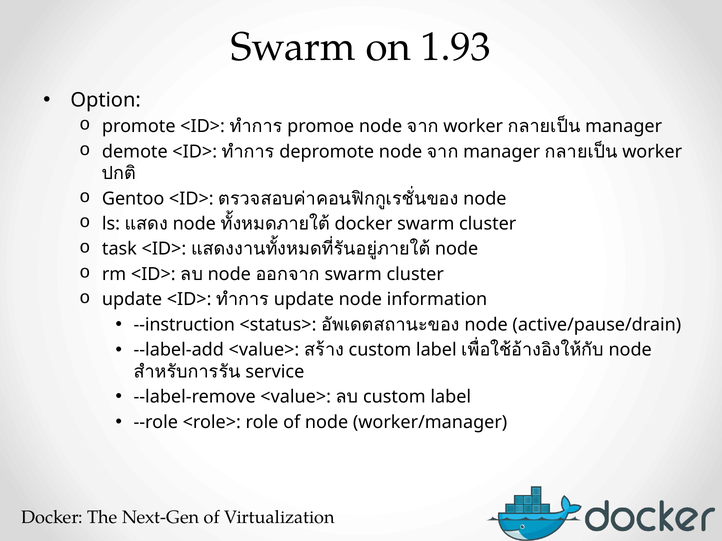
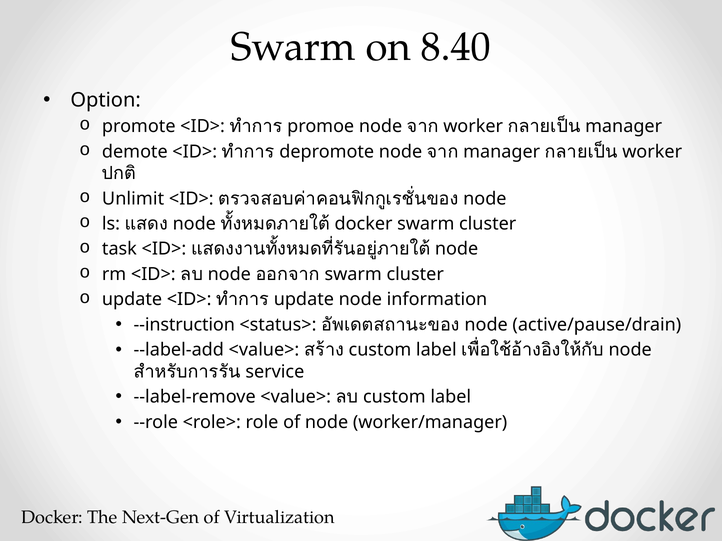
1.93: 1.93 -> 8.40 (456, 47)
Gentoo: Gentoo -> Unlimit (133, 199)
